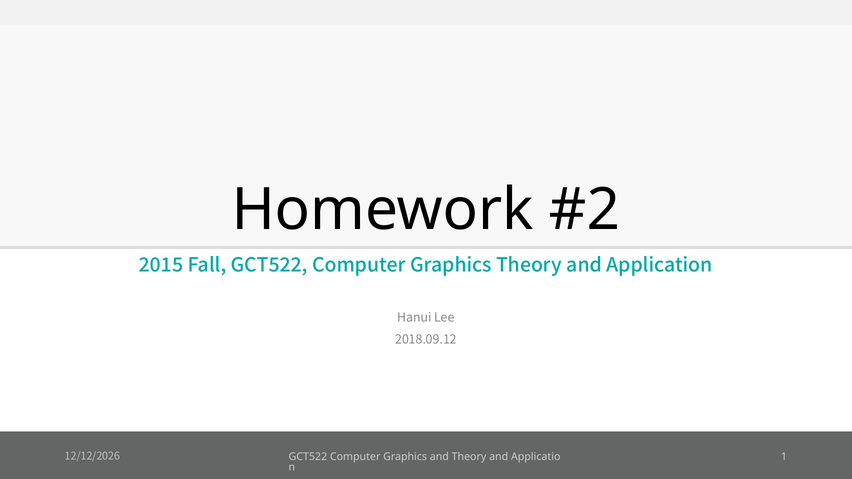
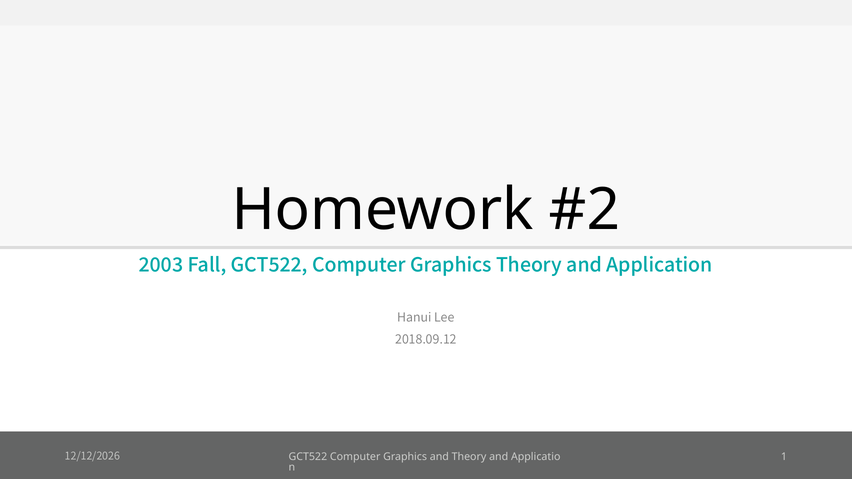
2015: 2015 -> 2003 (161, 265)
